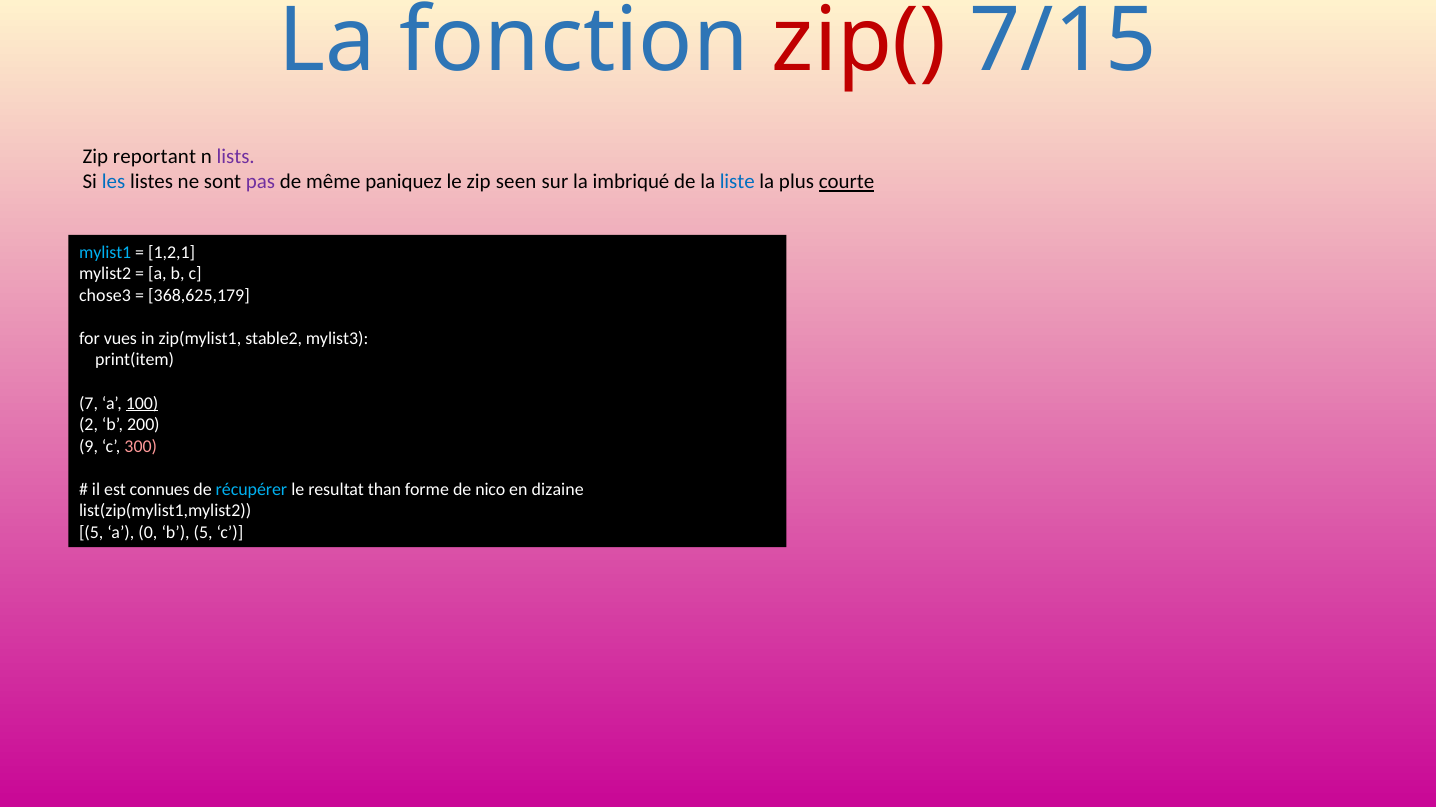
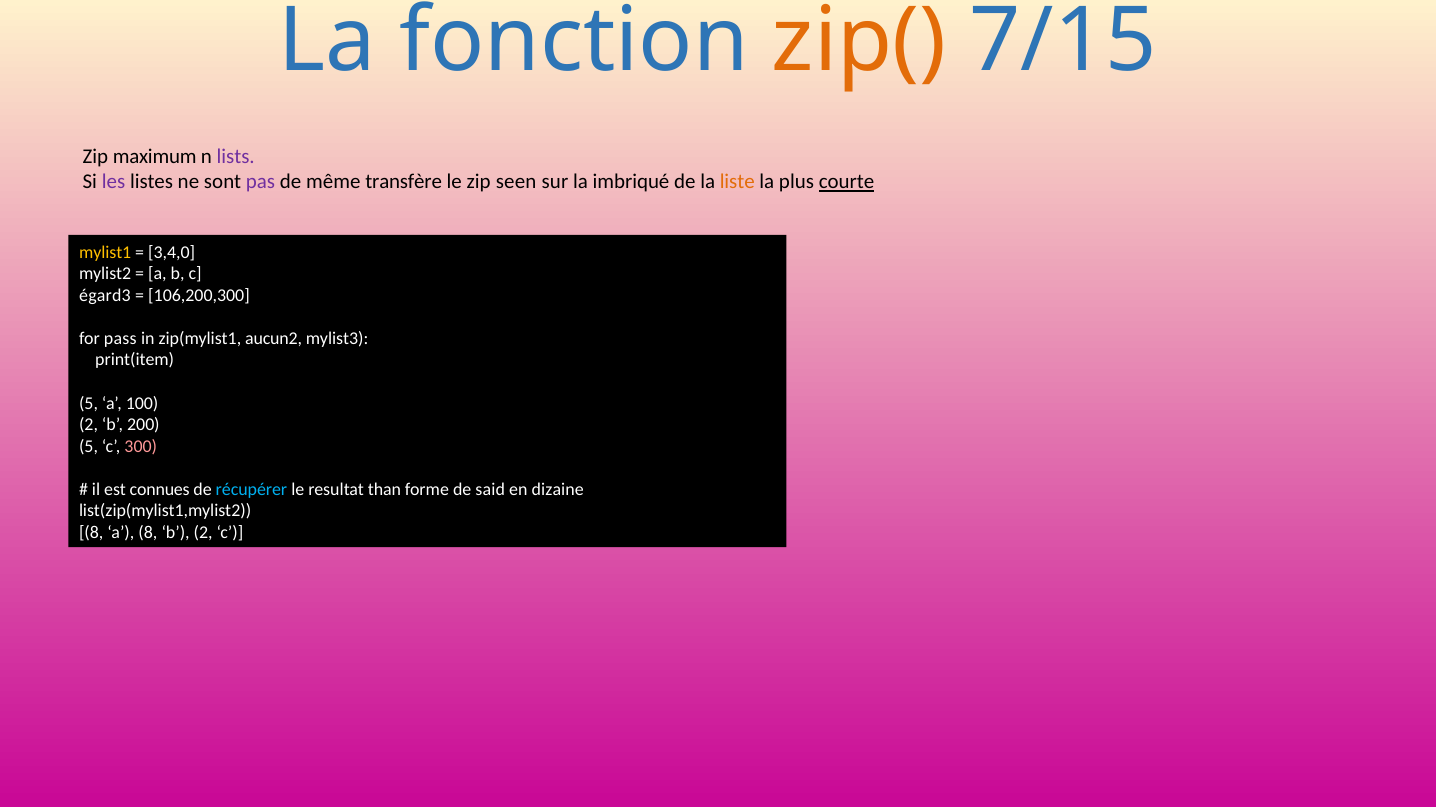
zip( colour: red -> orange (859, 41)
reportant: reportant -> maximum (155, 157)
les colour: blue -> purple (114, 182)
paniquez: paniquez -> transfère (404, 182)
liste colour: blue -> orange (737, 182)
mylist1 colour: light blue -> yellow (105, 252)
1,2,1: 1,2,1 -> 3,4,0 (172, 252)
chose3: chose3 -> égard3 (105, 295)
368,625,179: 368,625,179 -> 106,200,300 (199, 295)
vues: vues -> pass (120, 338)
stable2: stable2 -> aucun2 (274, 338)
7: 7 -> 5 (89, 403)
100 underline: present -> none (142, 403)
9: 9 -> 5 (89, 446)
nico: nico -> said (490, 489)
5: 5 -> 8 (91, 532)
a 0: 0 -> 8 (148, 532)
b 5: 5 -> 2 (203, 532)
